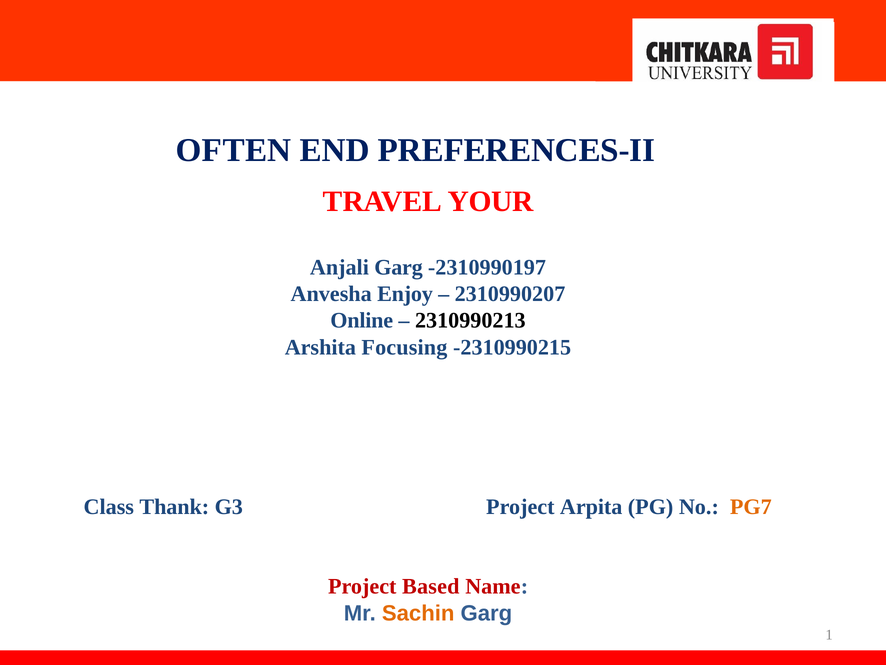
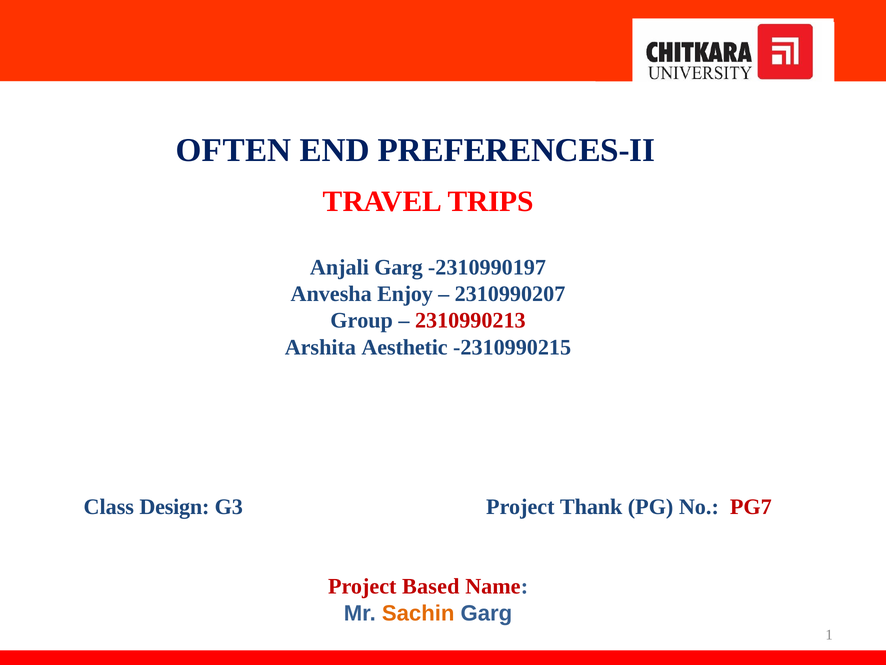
YOUR: YOUR -> TRIPS (491, 201)
Online: Online -> Group (362, 320)
2310990213 colour: black -> red (470, 320)
Focusing: Focusing -> Aesthetic (405, 347)
Thank: Thank -> Design (174, 506)
Arpita: Arpita -> Thank (591, 506)
PG7 colour: orange -> red (751, 506)
